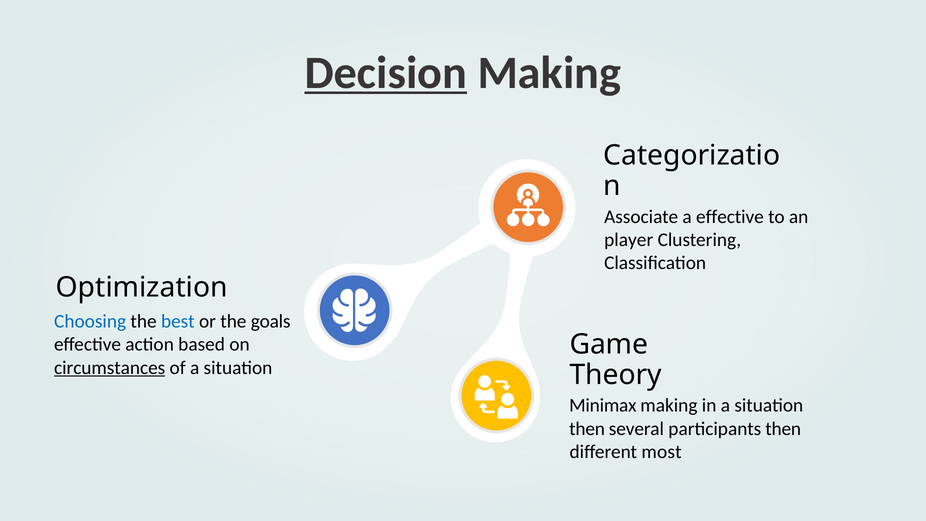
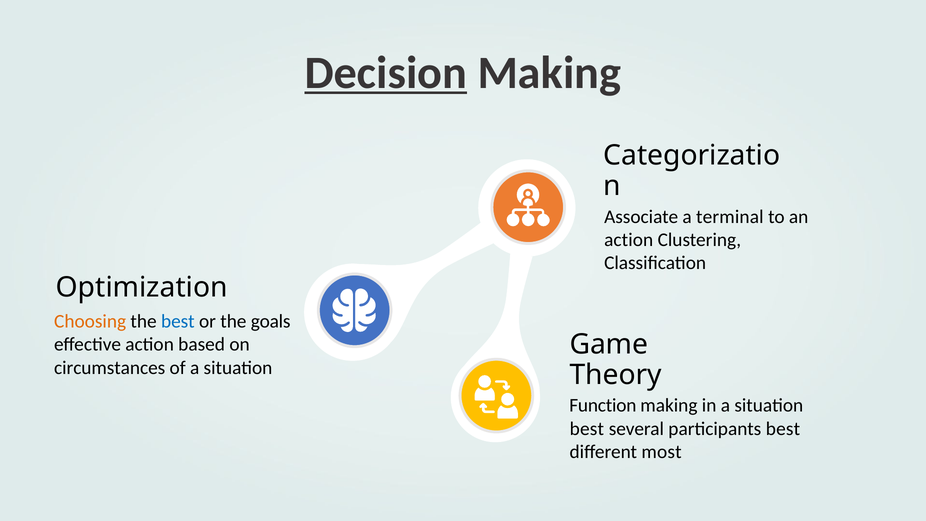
a effective: effective -> terminal (730, 217)
player: player -> action (629, 240)
Choosing colour: blue -> orange (90, 321)
circumstances underline: present -> none (110, 368)
Minimax: Minimax -> Function (603, 405)
then: then -> best (587, 429)
participants then: then -> best (783, 429)
